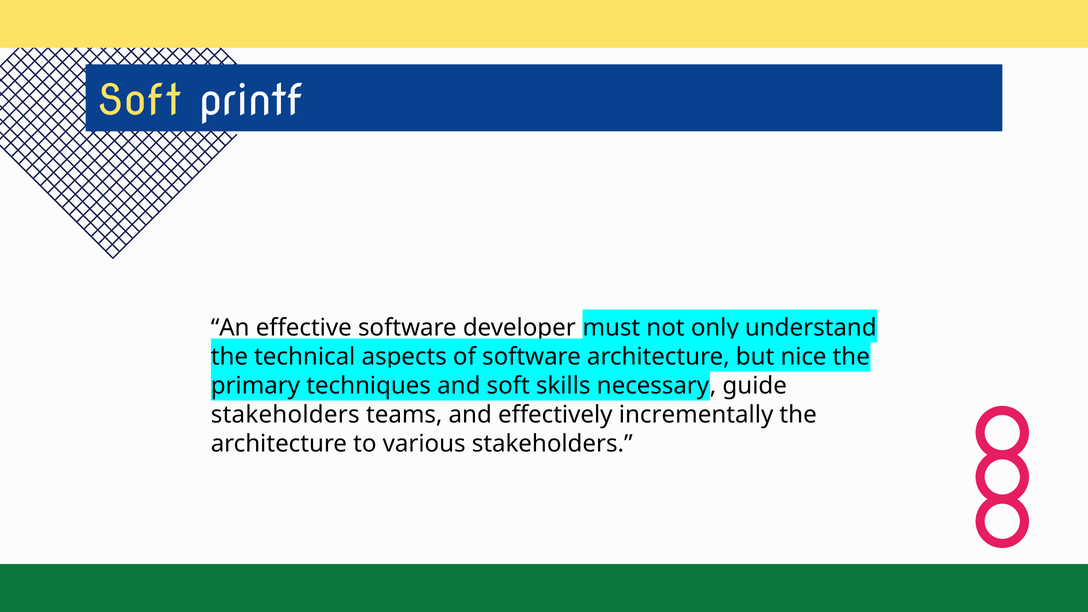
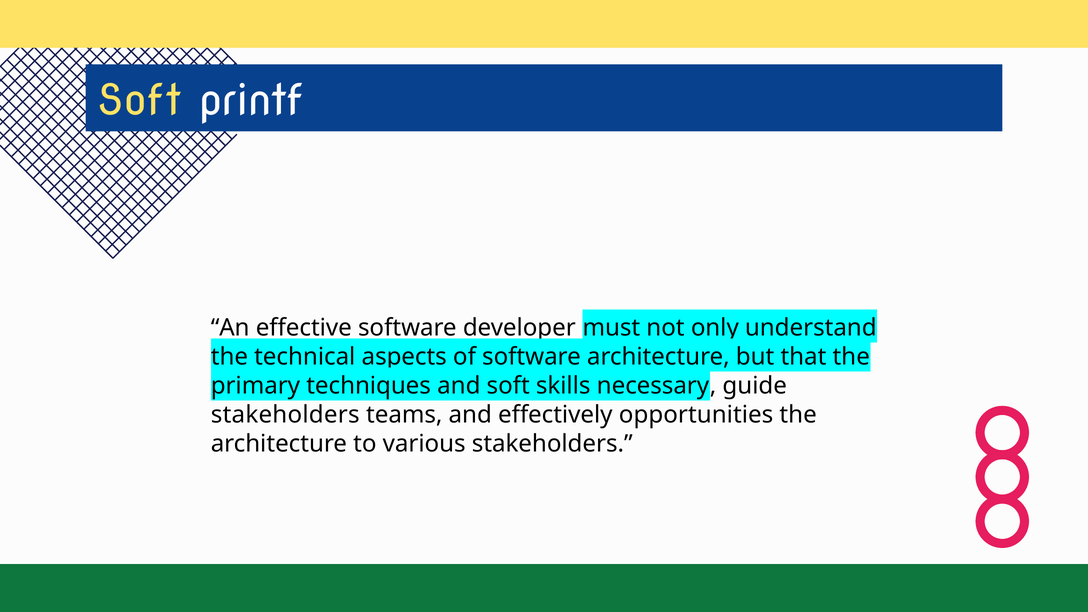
nice: nice -> that (803, 357)
incrementally: incrementally -> opportunities (696, 415)
